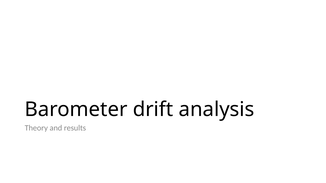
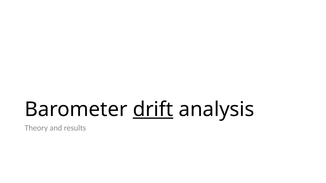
drift underline: none -> present (153, 110)
